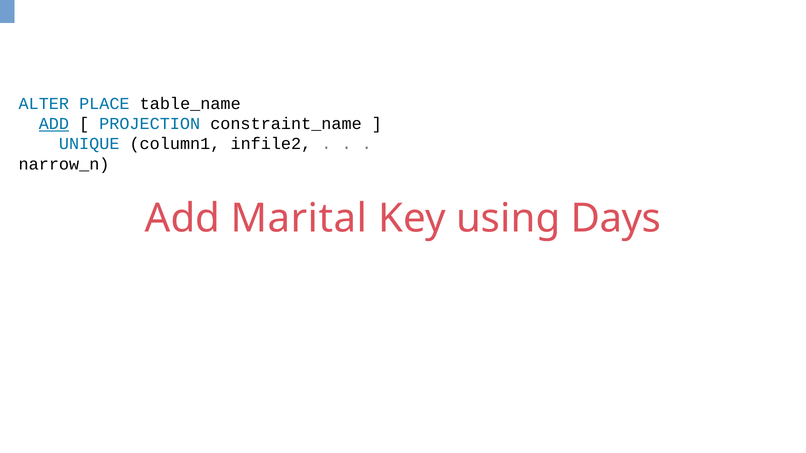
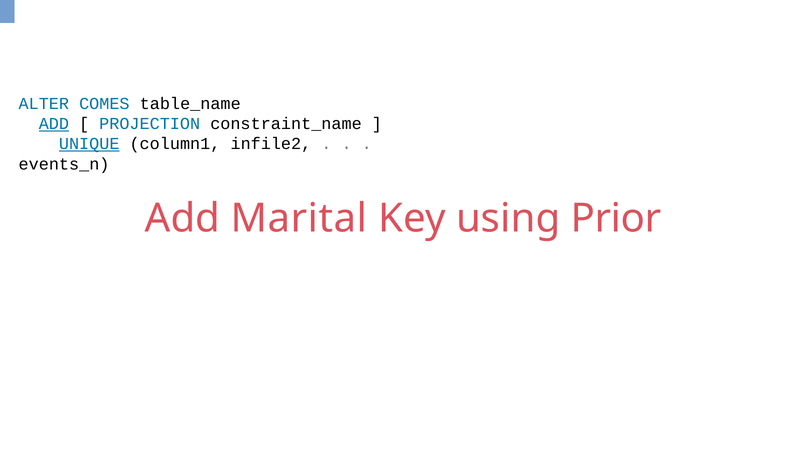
PLACE: PLACE -> COMES (104, 104)
UNIQUE underline: none -> present (89, 144)
narrow_n: narrow_n -> events_n (64, 164)
Days: Days -> Prior (616, 219)
